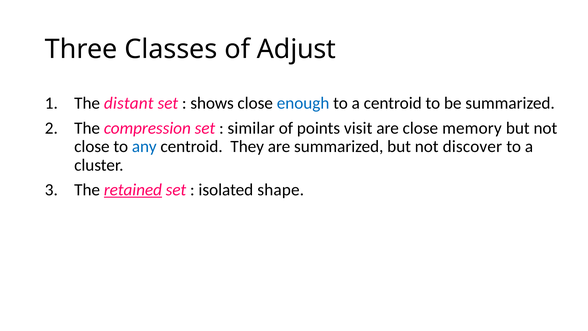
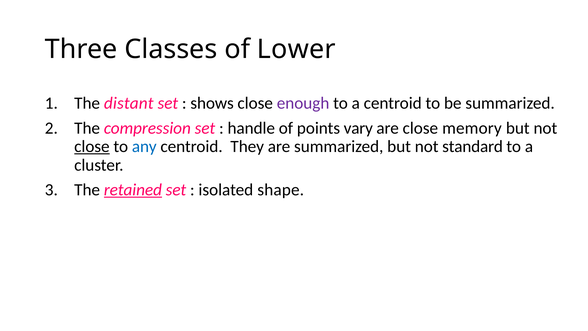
Adjust: Adjust -> Lower (296, 49)
enough colour: blue -> purple (303, 103)
similar: similar -> handle (251, 128)
visit: visit -> vary (358, 128)
close underline: none -> present (92, 146)
discover: discover -> standard (473, 146)
